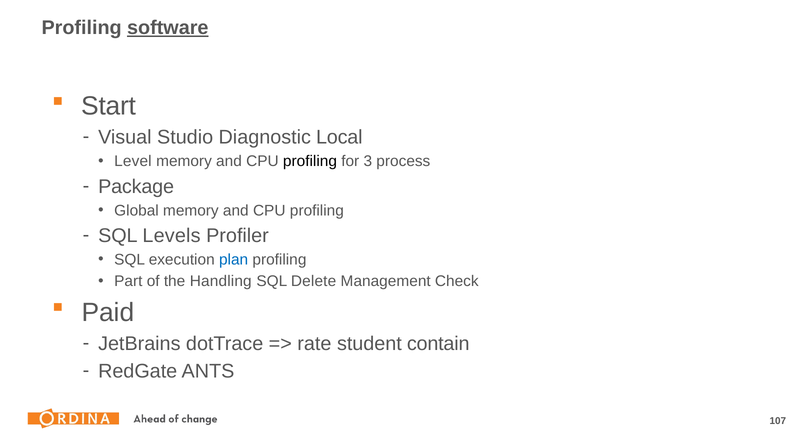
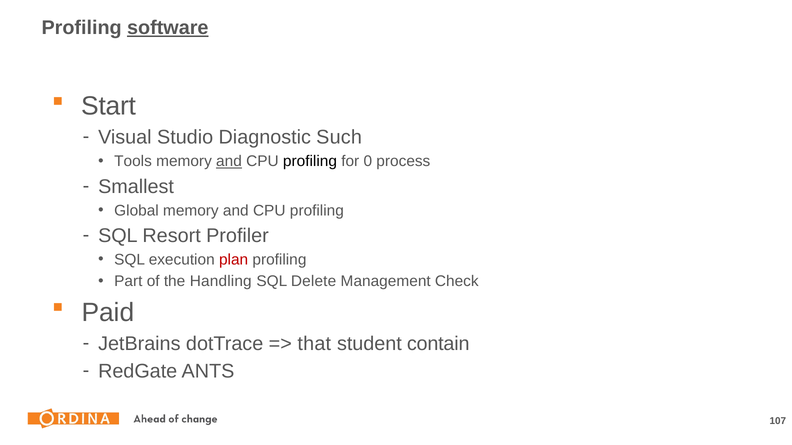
Local: Local -> Such (339, 138)
Level: Level -> Tools (133, 161)
and underline: none -> present (229, 161)
3: 3 -> 0 (368, 161)
Package: Package -> Smallest (136, 187)
Levels: Levels -> Resort (172, 236)
plan colour: blue -> red (234, 260)
rate: rate -> that (314, 344)
